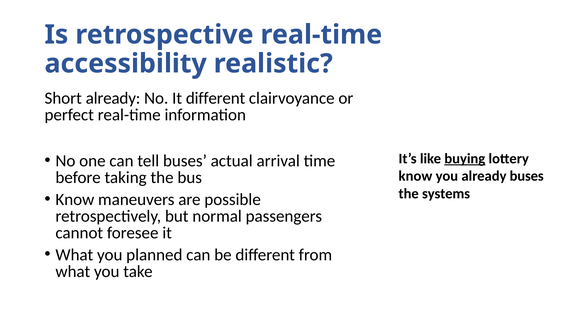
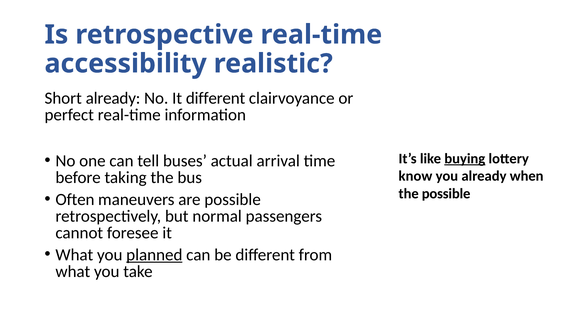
already buses: buses -> when (527, 176)
the systems: systems -> possible (446, 193)
Know: Know -> Often (75, 199)
planned underline: none -> present (154, 254)
